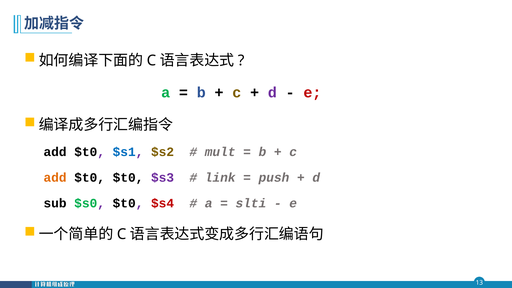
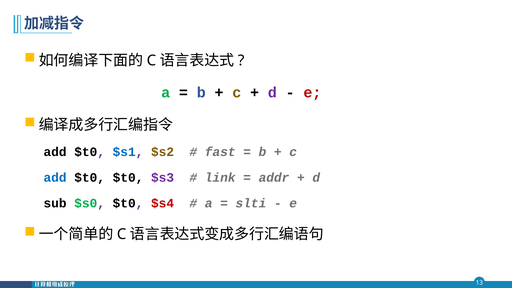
mult: mult -> fast (220, 152)
add colour: orange -> blue (55, 177)
push: push -> addr (274, 177)
